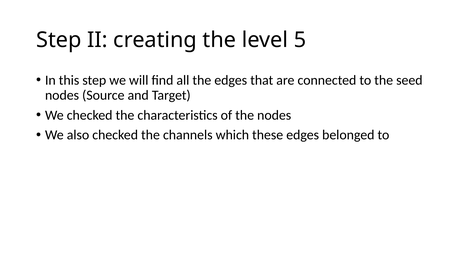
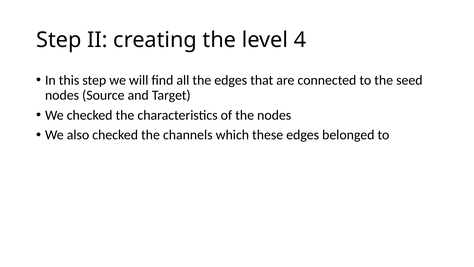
5: 5 -> 4 (300, 40)
